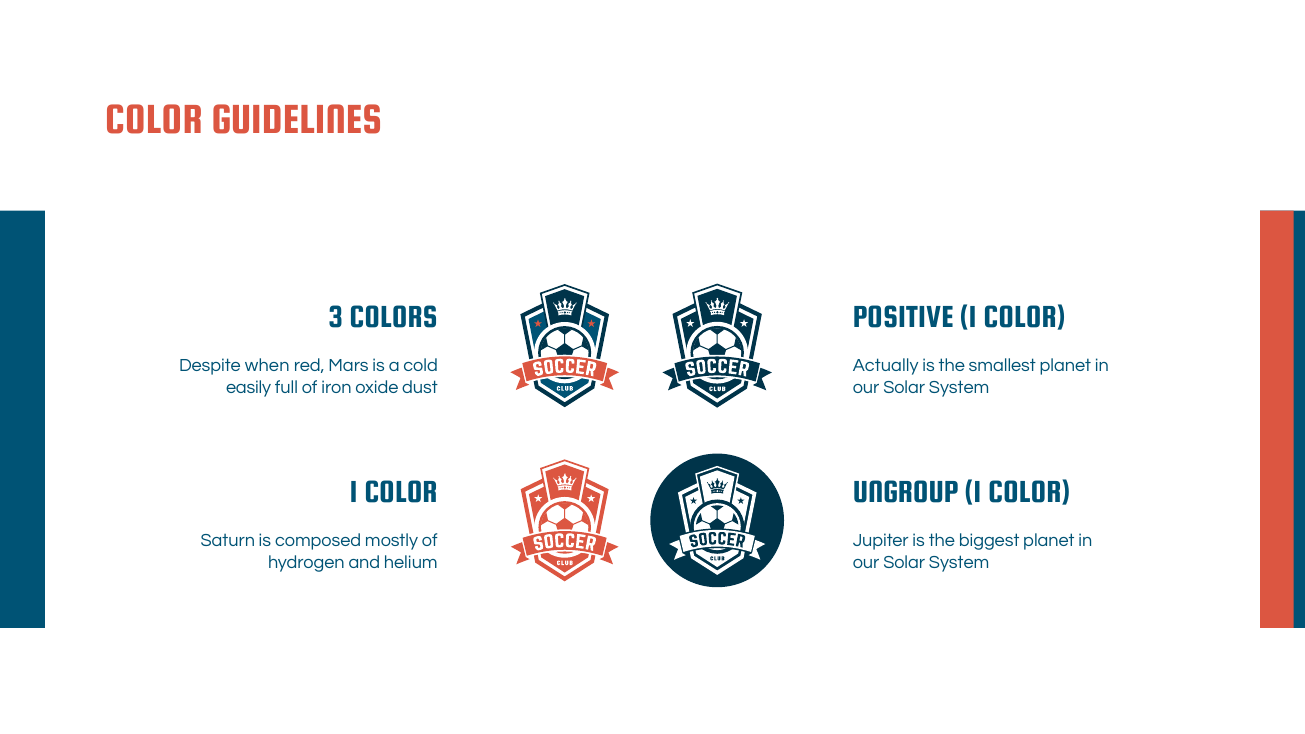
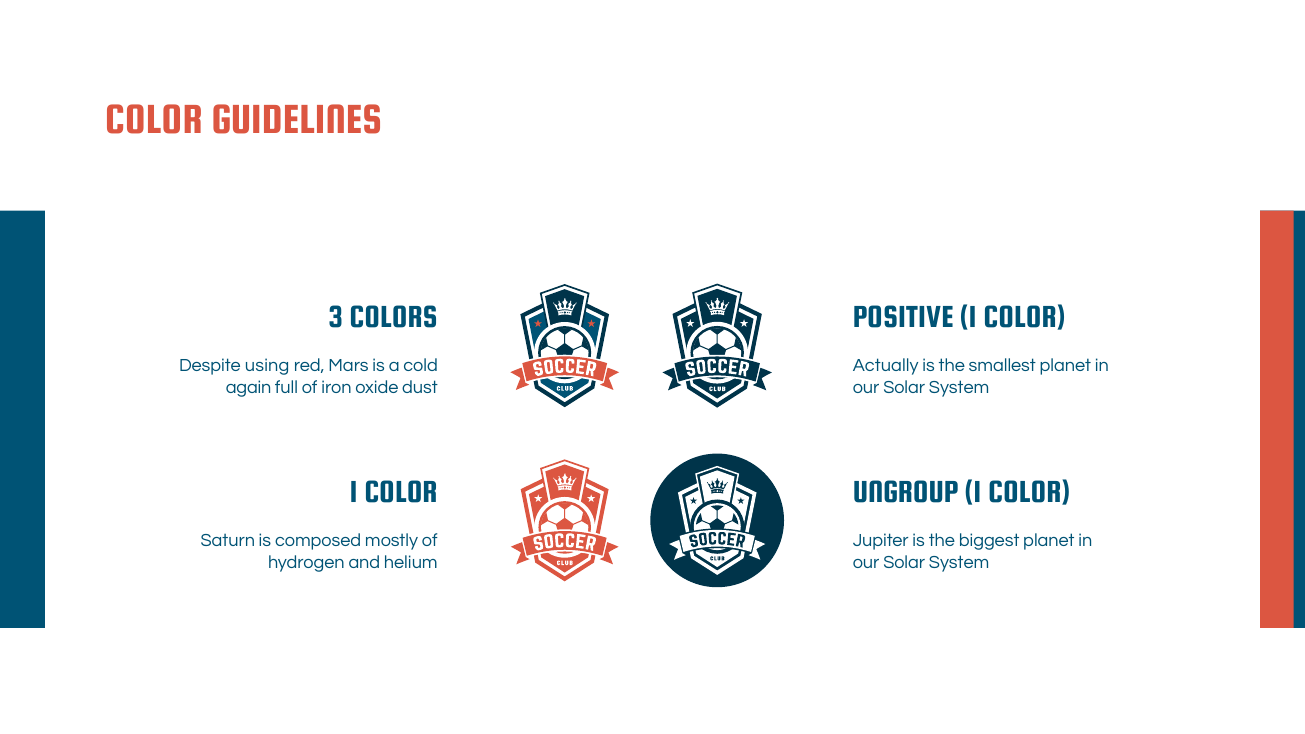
when: when -> using (267, 365)
easily: easily -> again (249, 387)
